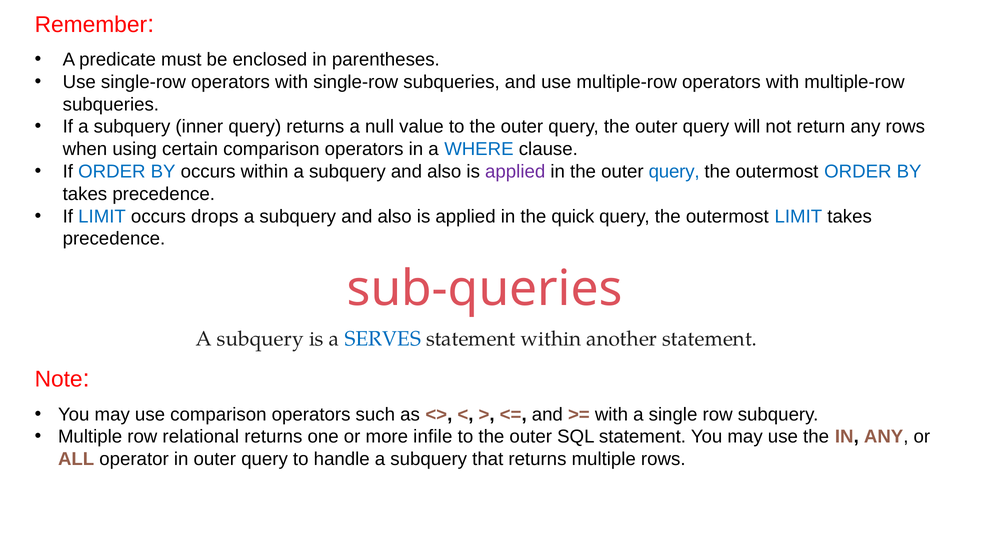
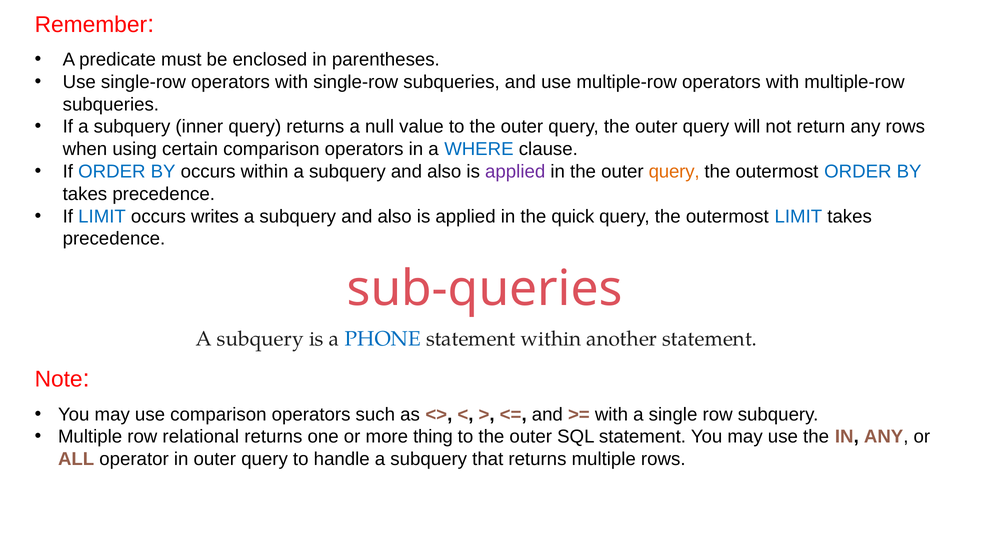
query colour: blue -> orange (674, 172)
drops: drops -> writes (215, 216)
SERVES: SERVES -> PHONE (383, 339)
infile: infile -> thing (433, 437)
